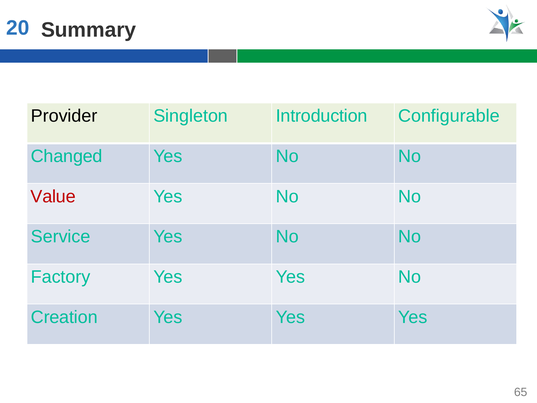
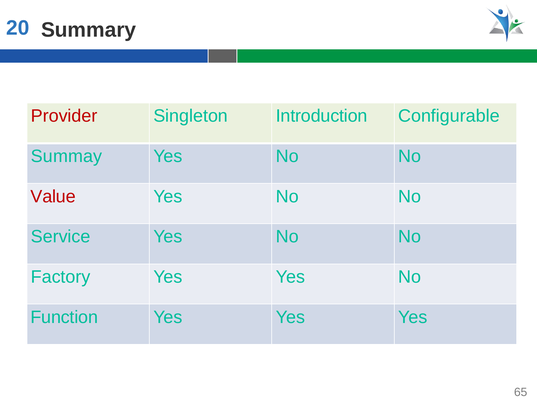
Provider colour: black -> red (64, 116)
Changed: Changed -> Summay (67, 156)
Creation: Creation -> Function (64, 317)
